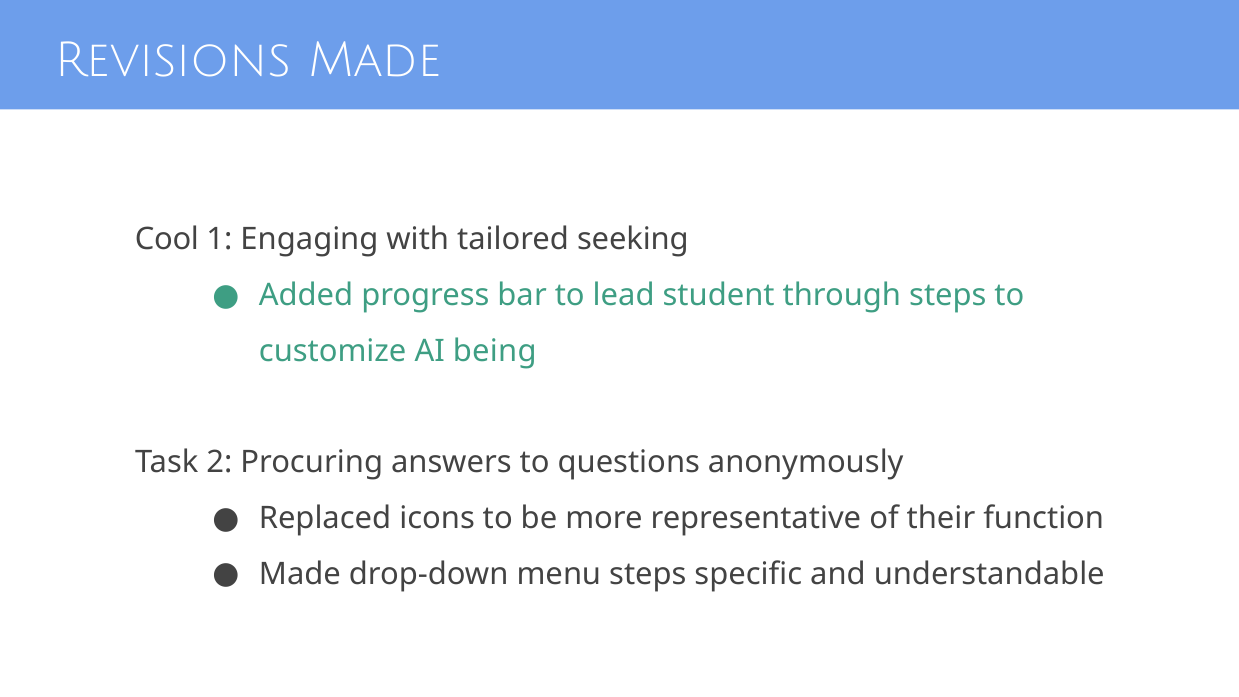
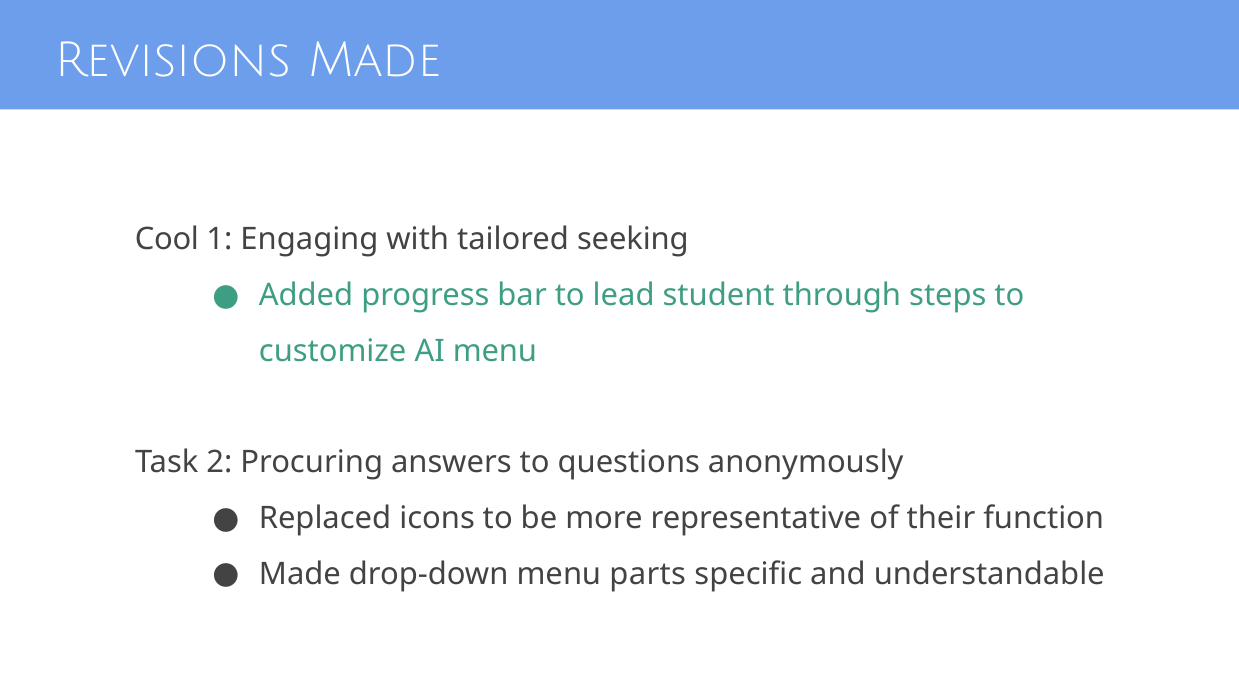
AI being: being -> menu (495, 351)
menu steps: steps -> parts (648, 574)
